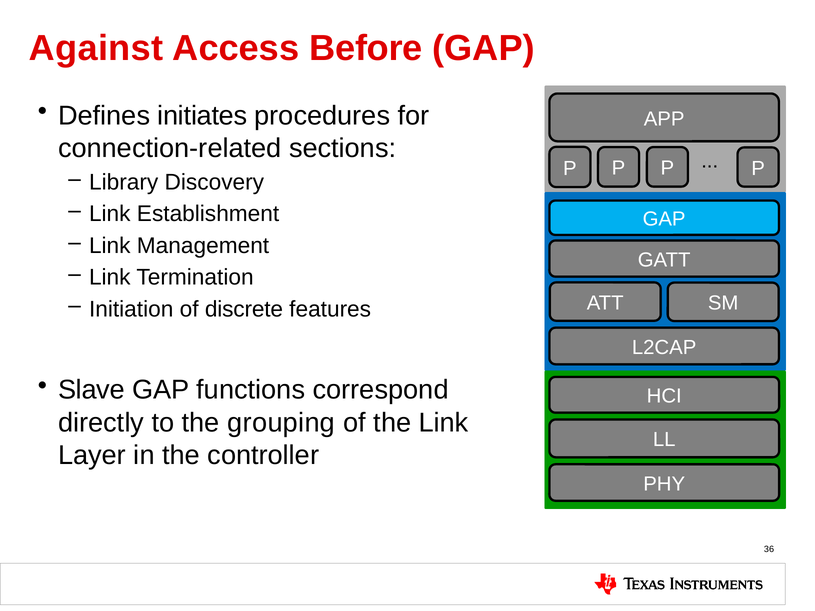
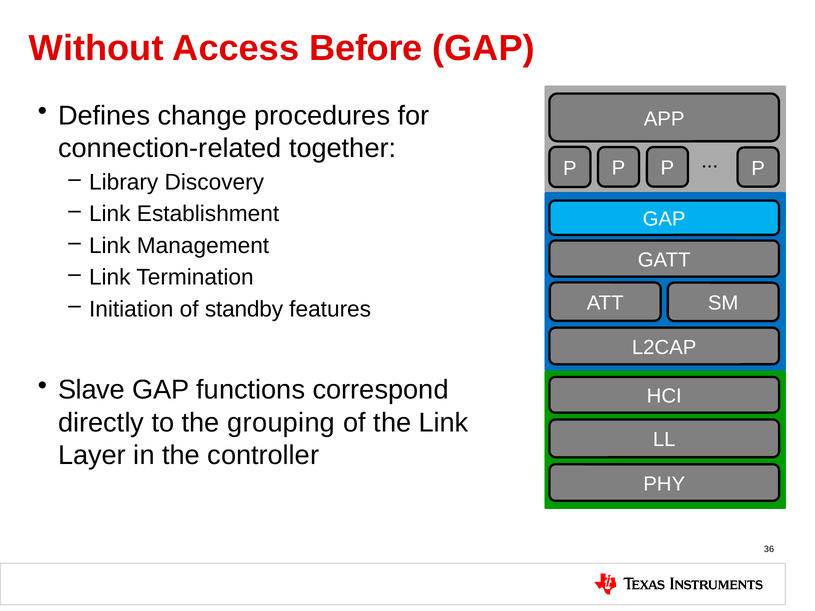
Against: Against -> Without (96, 48)
initiates: initiates -> change (202, 116)
sections: sections -> together (343, 148)
discrete: discrete -> standby (244, 309)
